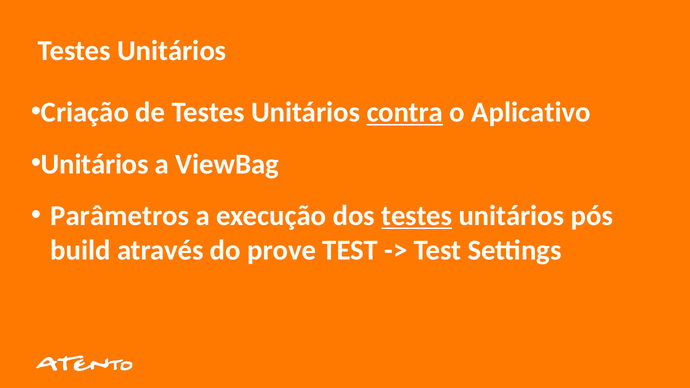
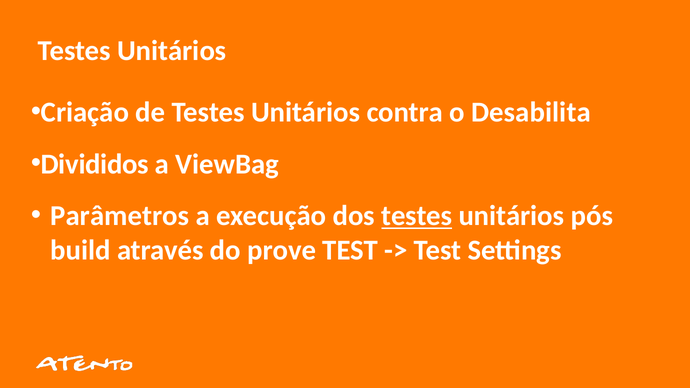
contra underline: present -> none (405, 112)
Aplicativo: Aplicativo -> Desabilita (531, 112)
Unitários: Unitários -> Divididos (95, 164)
